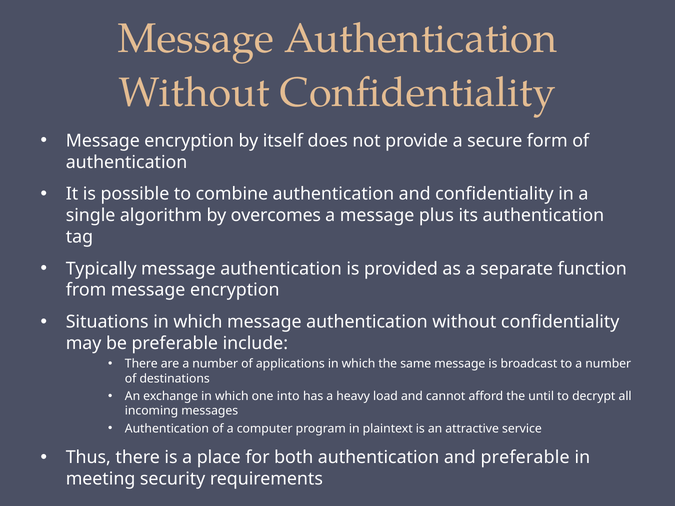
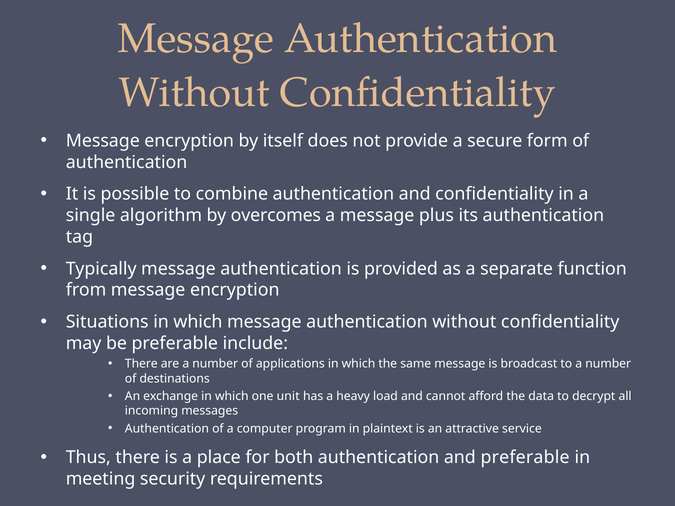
into: into -> unit (288, 396)
until: until -> data (541, 396)
